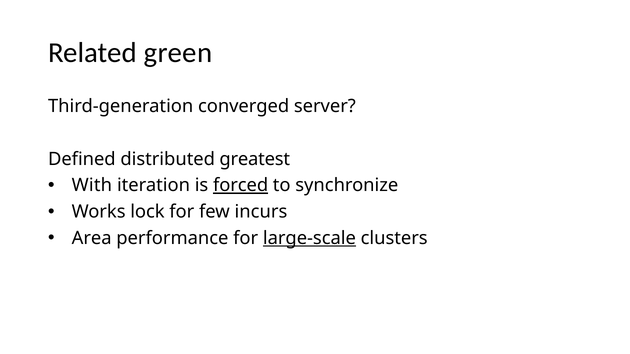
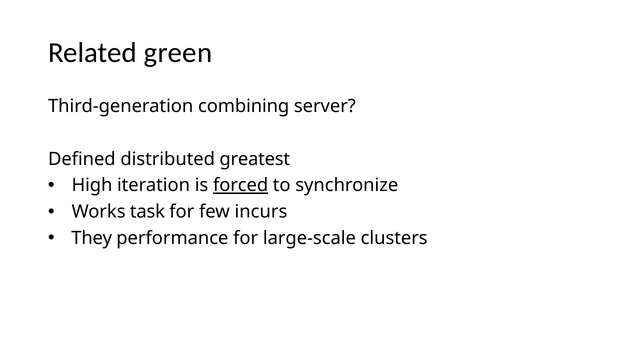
converged: converged -> combining (244, 106)
With: With -> High (92, 186)
lock: lock -> task (148, 212)
Area: Area -> They (92, 238)
large-scale underline: present -> none (309, 238)
